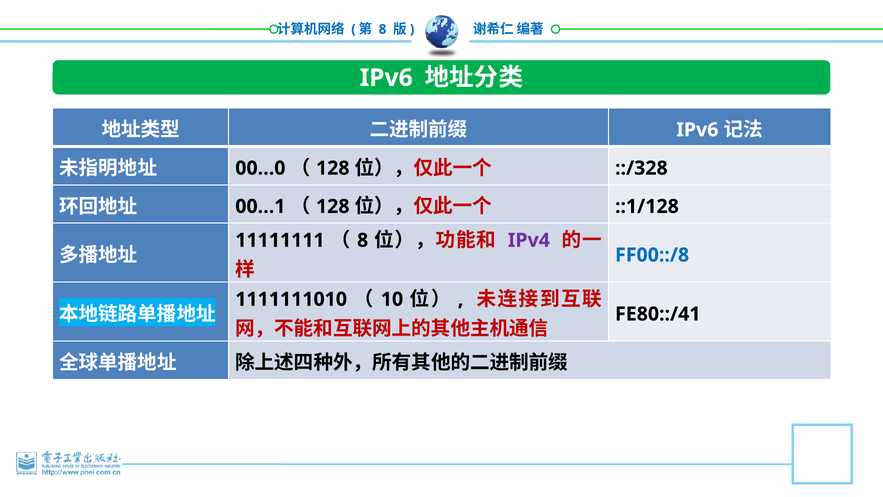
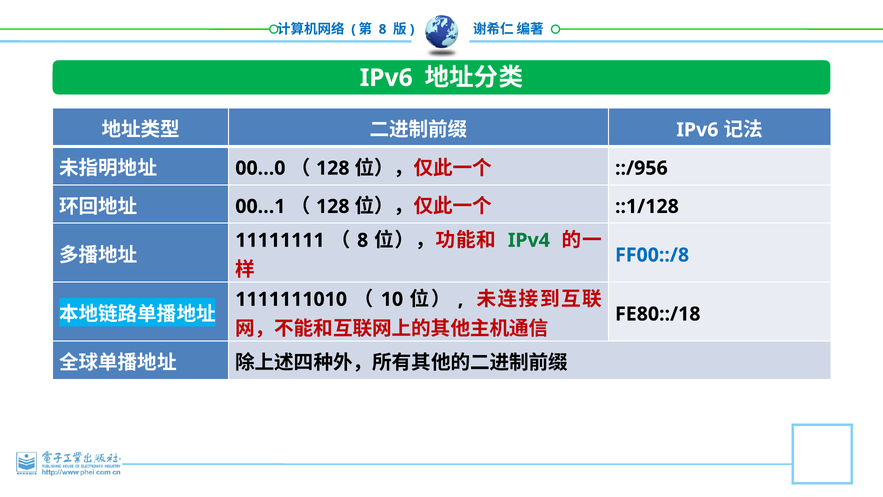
::/328: ::/328 -> ::/956 (641, 168)
IPv4 colour: purple -> green (529, 240)
FE80::/41: FE80::/41 -> FE80::/18 (658, 314)
